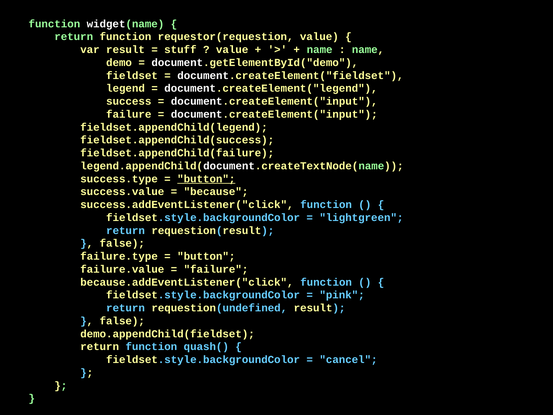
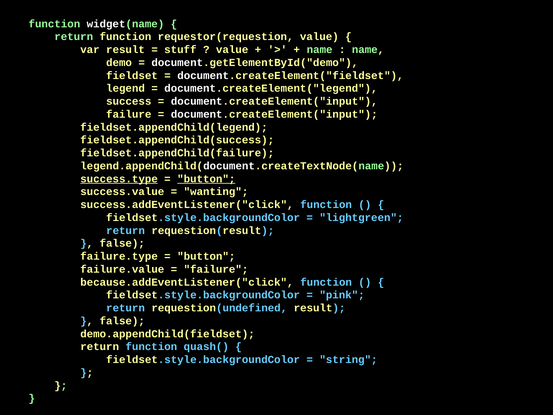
success.type underline: none -> present (119, 179)
because: because -> wanting (216, 192)
cancel: cancel -> string (348, 359)
